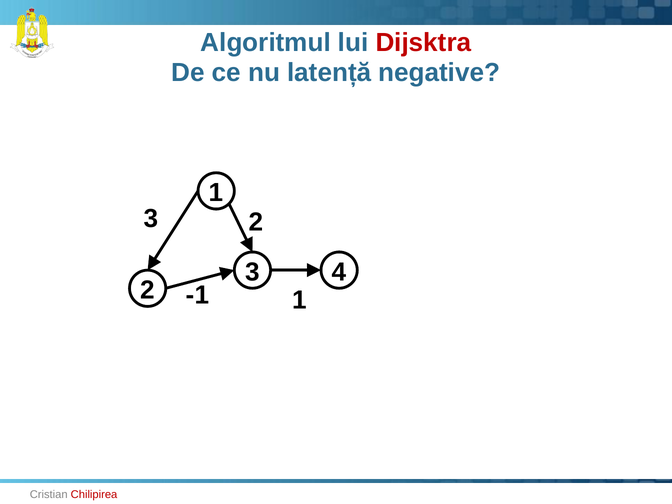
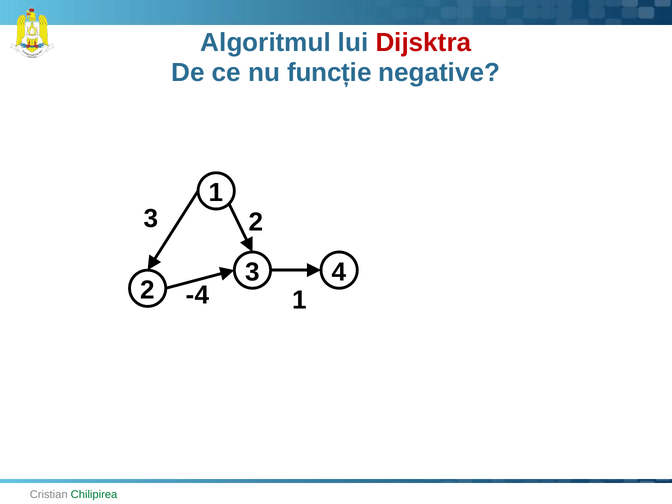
latență: latență -> funcție (329, 73)
-1: -1 -> -4 (198, 295)
Chilipirea colour: red -> green (94, 495)
